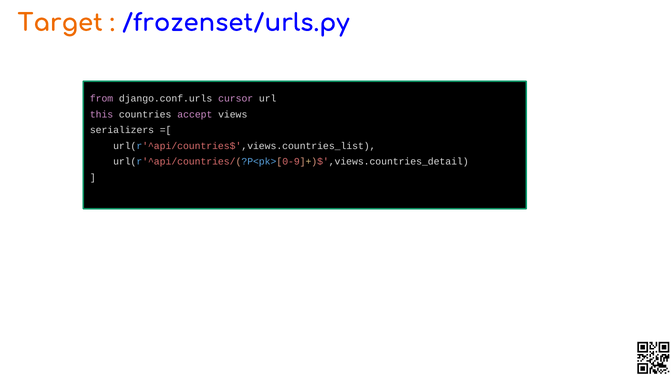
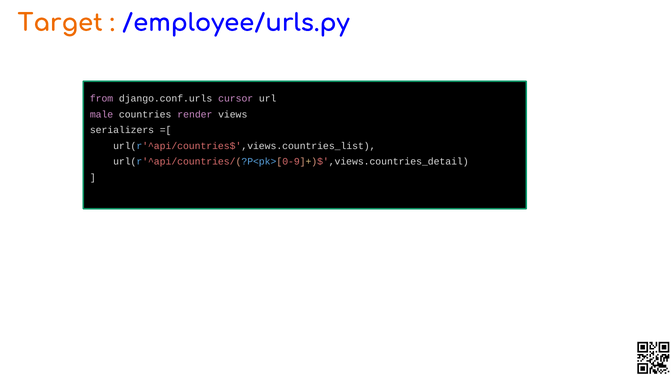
/frozenset/urls.py: /frozenset/urls.py -> /employee/urls.py (236, 23)
this: this -> male (102, 114)
accept: accept -> render (195, 114)
